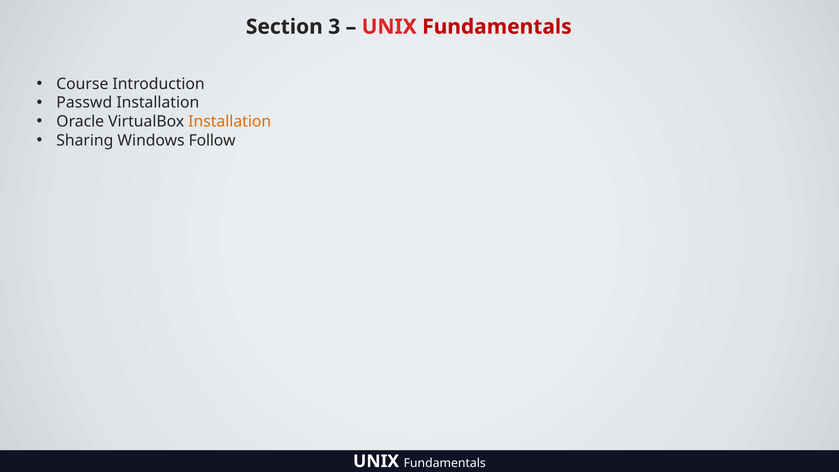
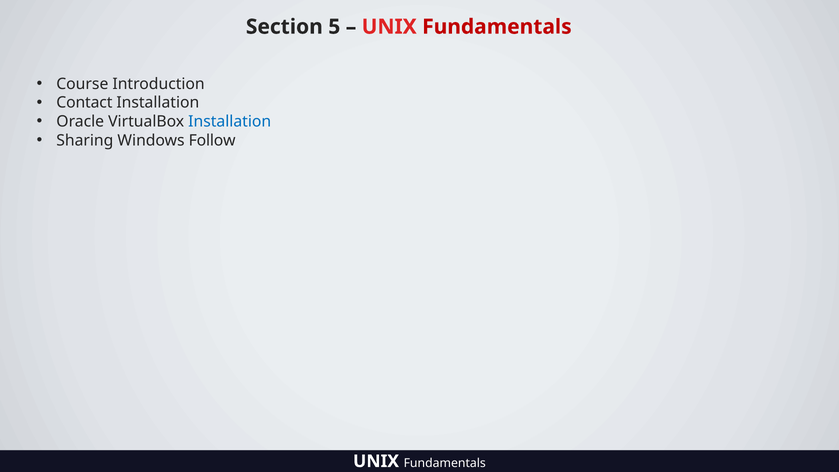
3: 3 -> 5 (334, 27)
Passwd: Passwd -> Contact (84, 103)
Installation colour: orange -> blue (230, 122)
